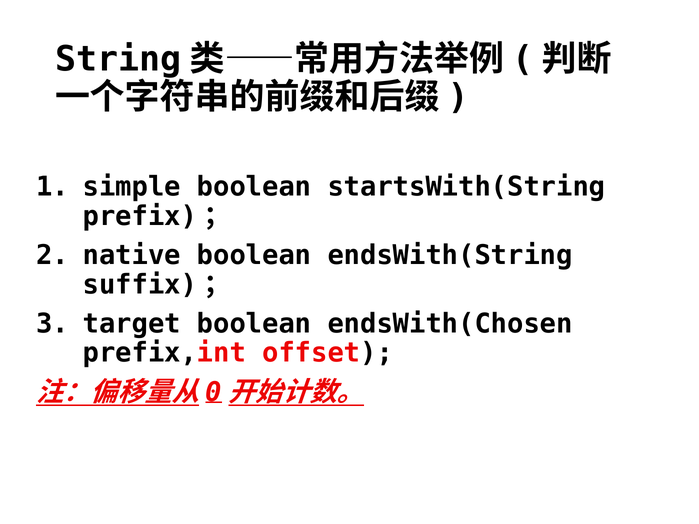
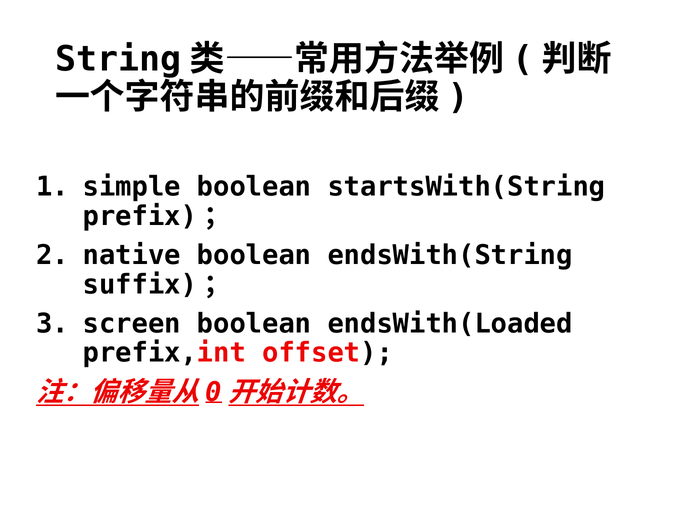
target: target -> screen (132, 324)
endsWith(Chosen: endsWith(Chosen -> endsWith(Loaded (450, 324)
